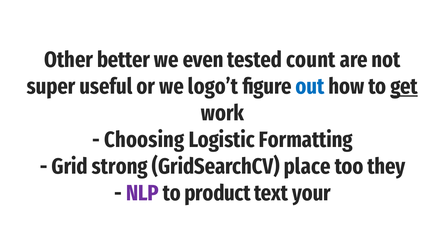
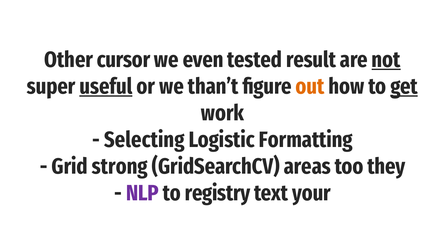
better: better -> cursor (124, 60)
count: count -> result (311, 60)
not underline: none -> present (386, 60)
useful underline: none -> present (106, 87)
logo’t: logo’t -> than’t (213, 87)
out colour: blue -> orange (310, 87)
Choosing: Choosing -> Selecting (144, 140)
place: place -> areas (307, 167)
product: product -> registry (217, 193)
